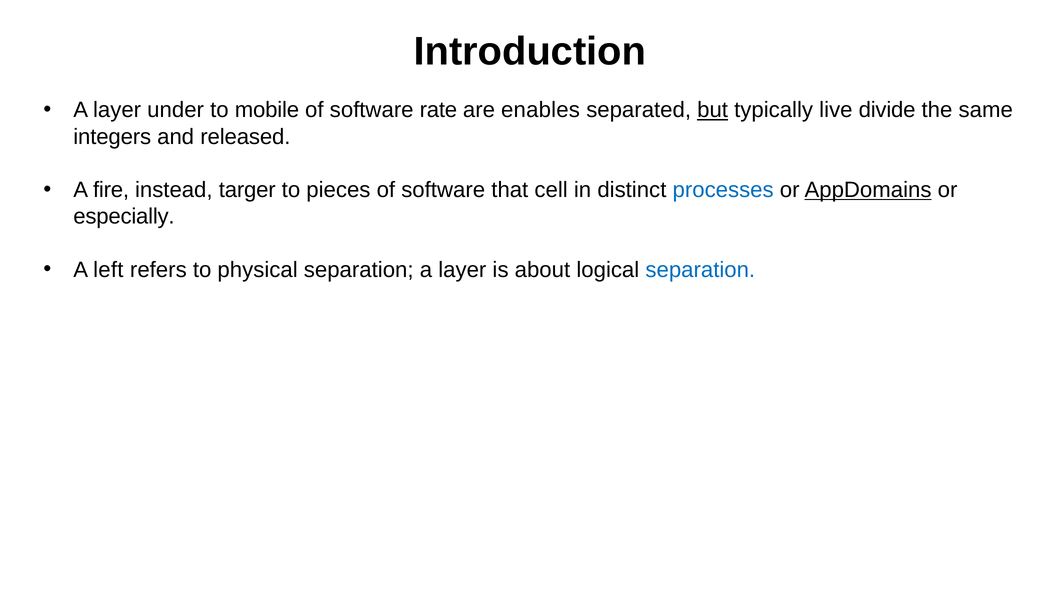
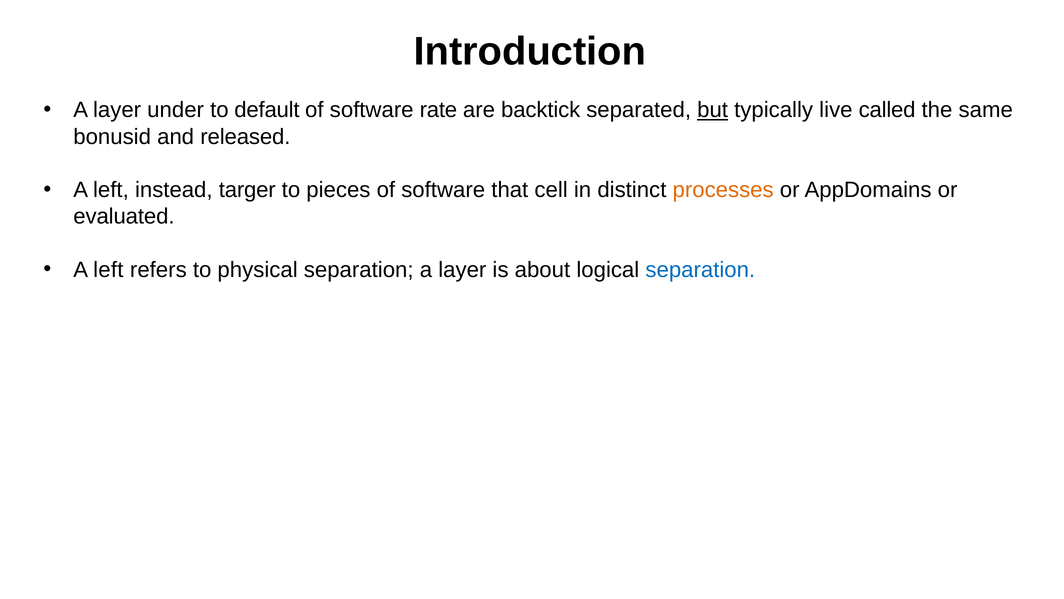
mobile: mobile -> default (267, 110)
enables: enables -> backtick (541, 110)
divide: divide -> called (887, 110)
integers: integers -> bonusid (112, 137)
fire: fire -> left (111, 190)
processes colour: blue -> orange (723, 190)
AppDomains underline: present -> none (868, 190)
especially: especially -> evaluated (124, 216)
